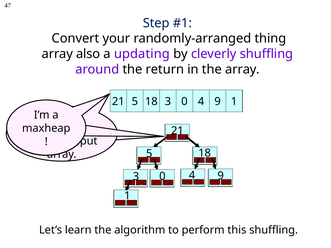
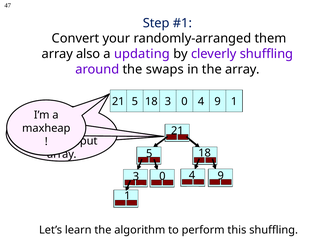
thing: thing -> them (270, 38)
return: return -> swaps (165, 69)
